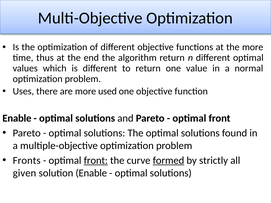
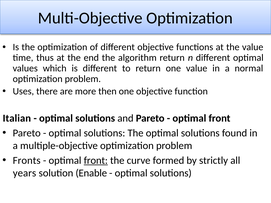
the more: more -> value (253, 47)
used: used -> then (107, 91)
Enable: Enable -> Italian (17, 118)
formed underline: present -> none (168, 161)
given: given -> years (24, 173)
